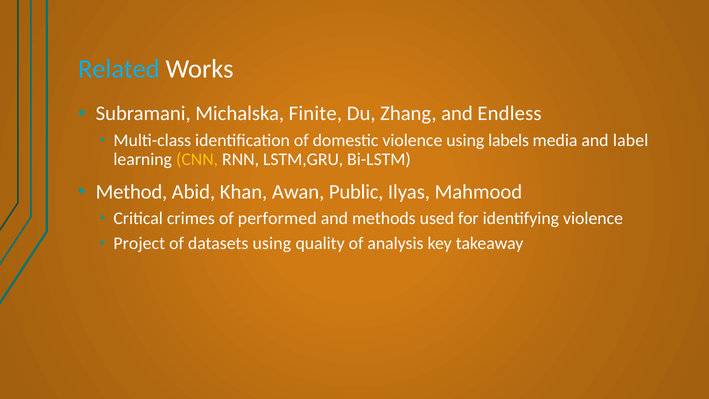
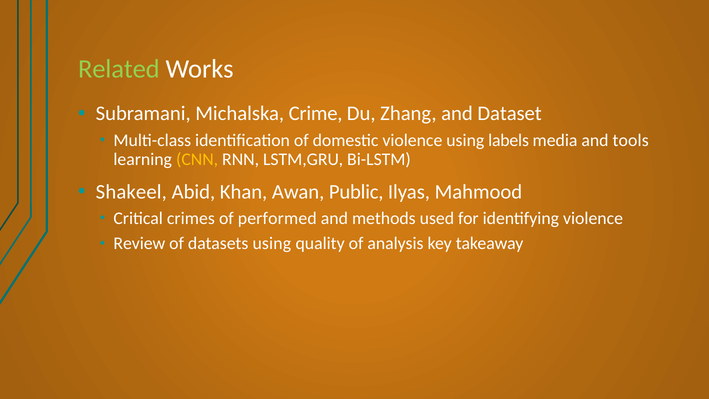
Related colour: light blue -> light green (119, 69)
Finite: Finite -> Crime (316, 114)
Endless: Endless -> Dataset (510, 114)
label: label -> tools (631, 140)
Method: Method -> Shakeel (131, 192)
Project: Project -> Review (139, 244)
